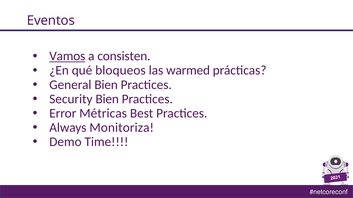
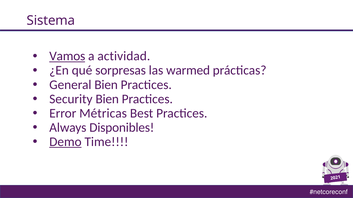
Eventos: Eventos -> Sistema (51, 21)
consisten: consisten -> actividad (124, 56)
bloqueos: bloqueos -> sorpresas (121, 71)
Monitoriza: Monitoriza -> Disponibles (122, 128)
Demo underline: none -> present (65, 142)
